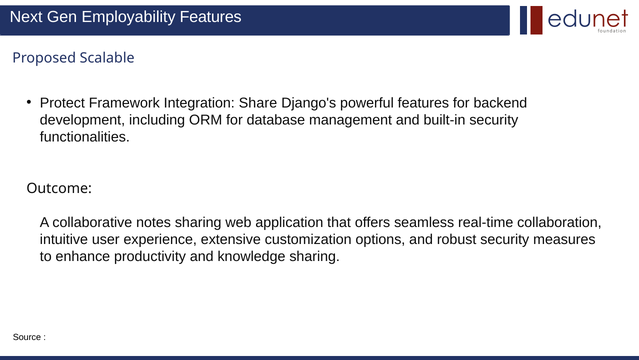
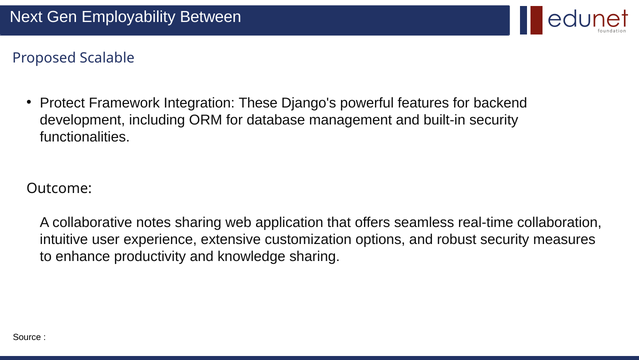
Employability Features: Features -> Between (211, 17)
Share: Share -> These (258, 103)
